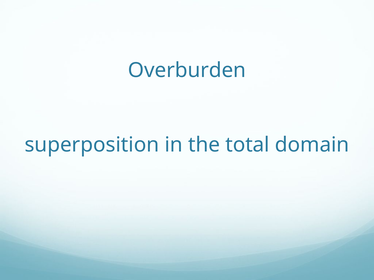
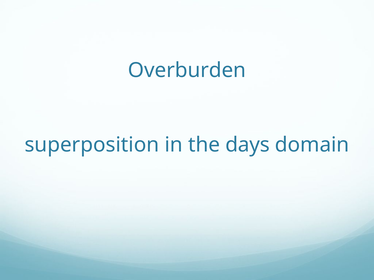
total: total -> days (248, 145)
